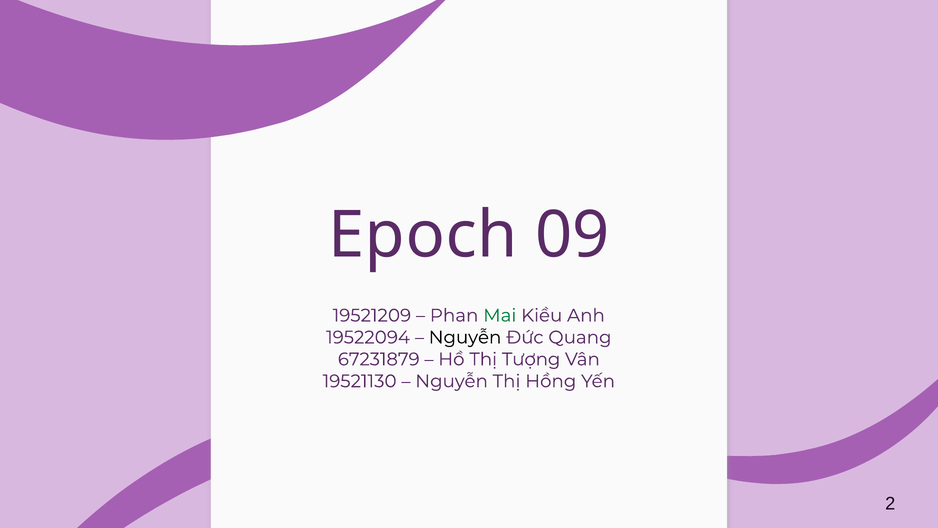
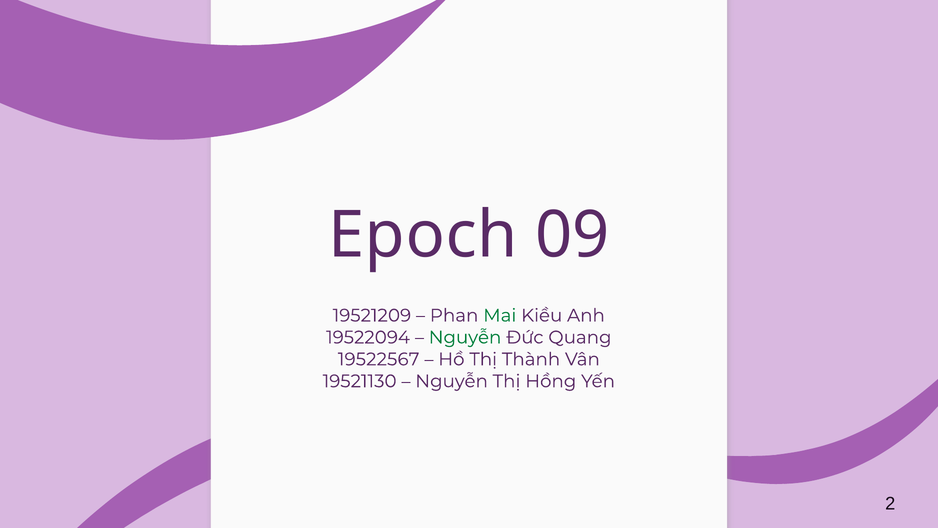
Nguyễn colour: black -> green (465, 337)
67231879: 67231879 -> 19522567 (379, 359)
Tượng: Tượng -> Thành (531, 359)
